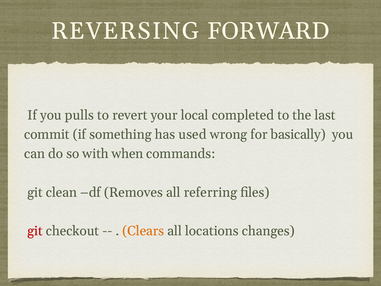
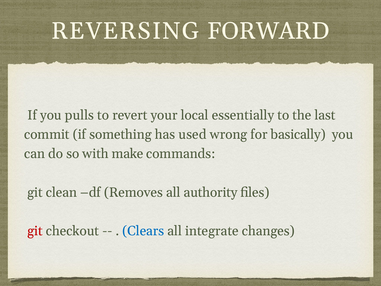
completed: completed -> essentially (243, 115)
when: when -> make (127, 154)
referring: referring -> authority (211, 192)
Clears colour: orange -> blue (143, 231)
locations: locations -> integrate (212, 231)
